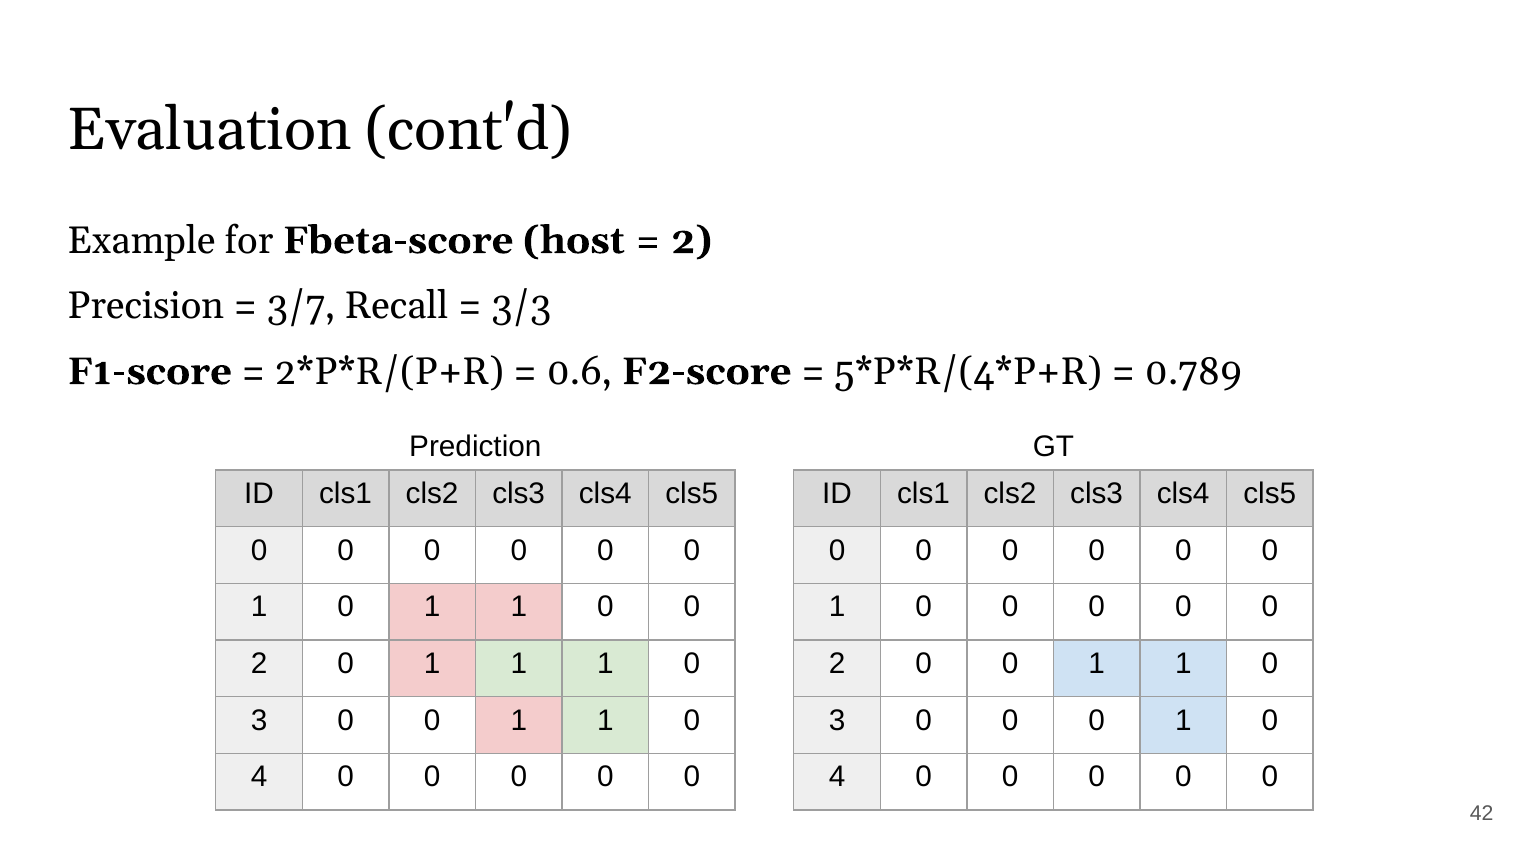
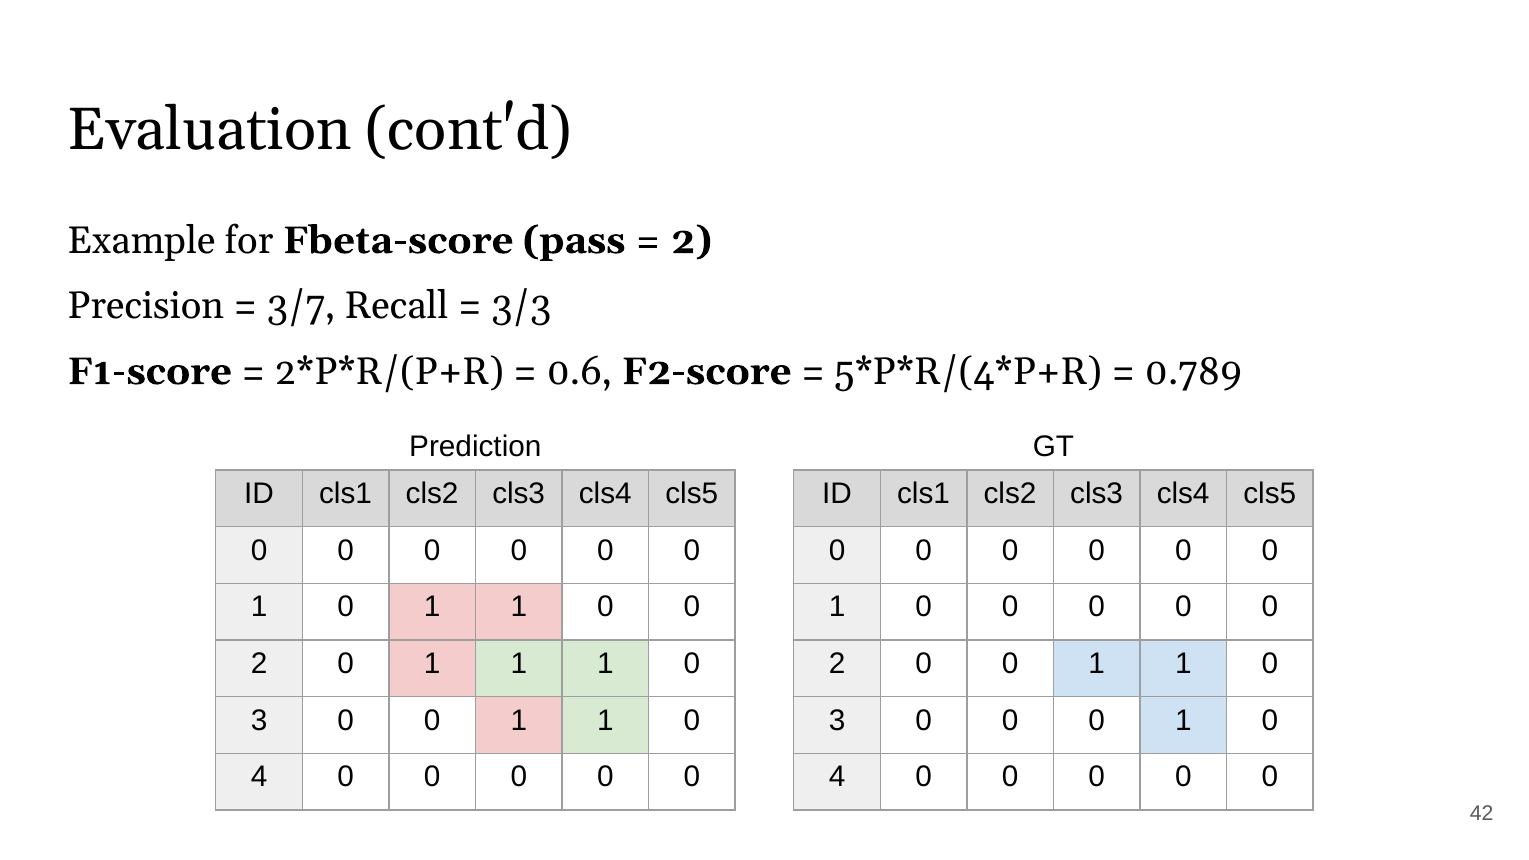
host: host -> pass (574, 240)
